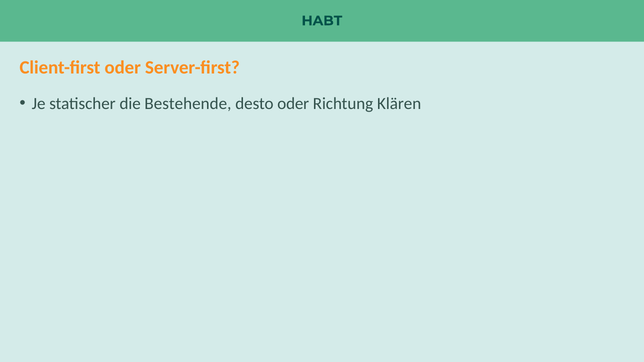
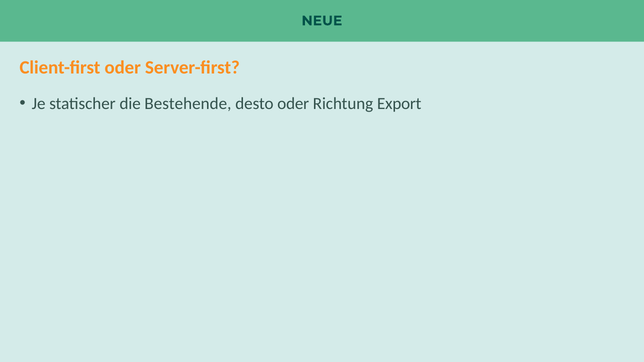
HABT: HABT -> NEUE (322, 21)
Klären: Klären -> Export (399, 104)
